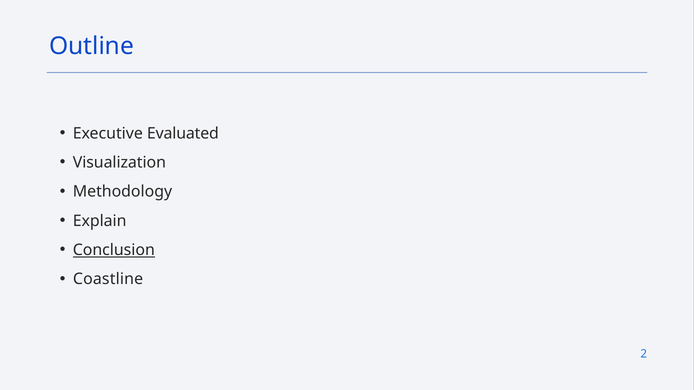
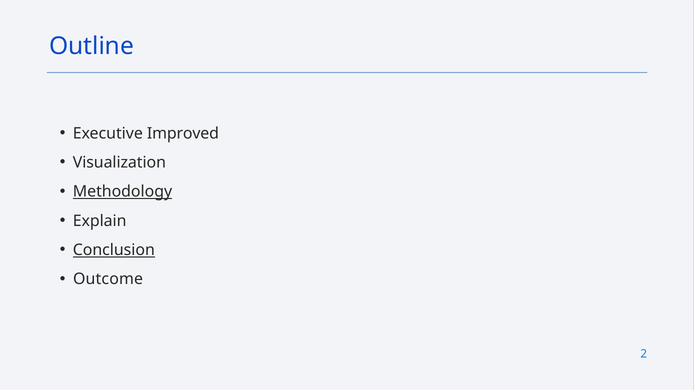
Evaluated: Evaluated -> Improved (183, 134)
Methodology underline: none -> present (122, 192)
Coastline: Coastline -> Outcome (108, 279)
